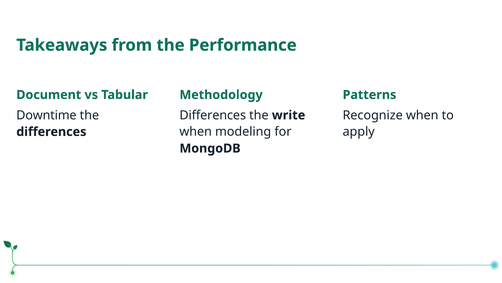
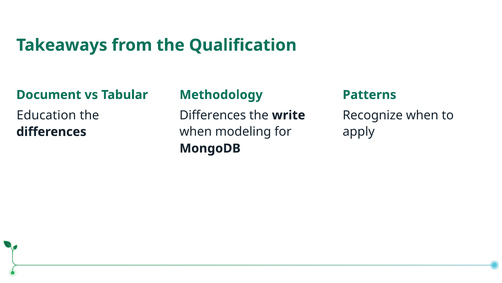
Performance: Performance -> Qualification (243, 45)
Downtime: Downtime -> Education (46, 115)
